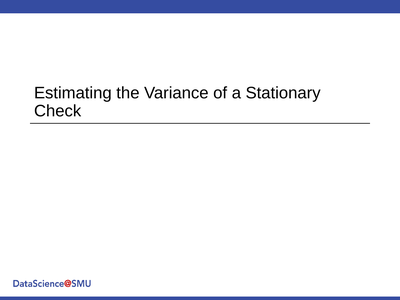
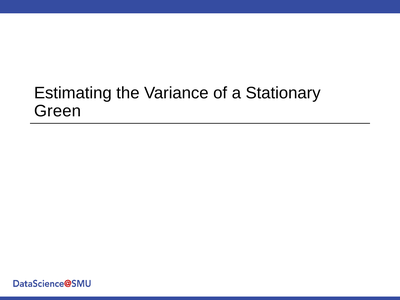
Check: Check -> Green (58, 111)
